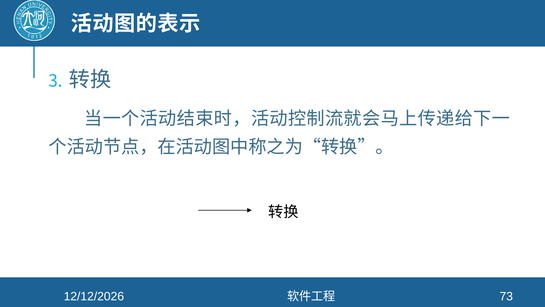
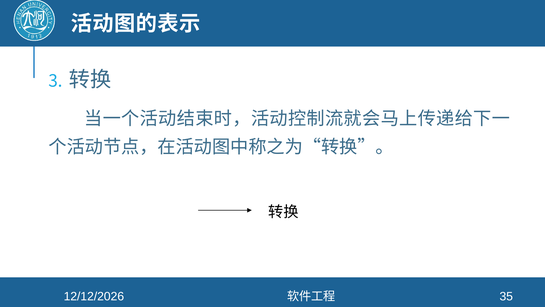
73: 73 -> 35 (506, 296)
